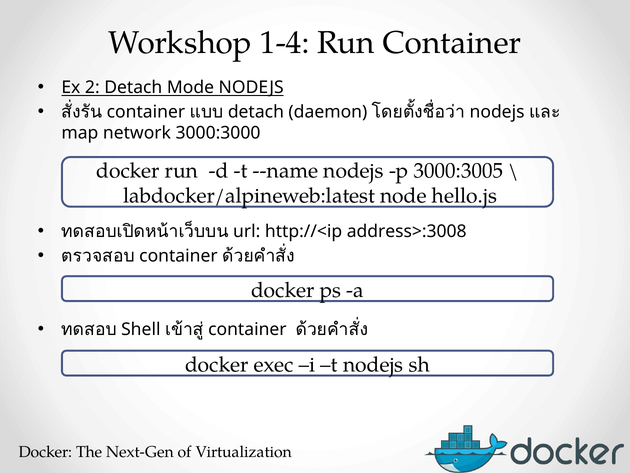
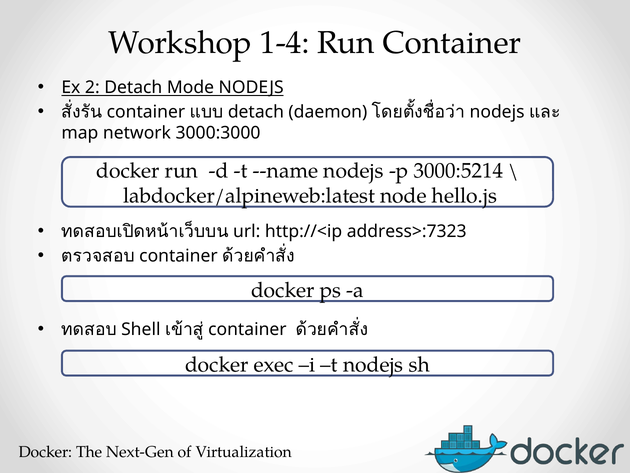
3000:3005: 3000:3005 -> 3000:5214 (458, 171)
address>:3008: address>:3008 -> address>:7323 (407, 231)
